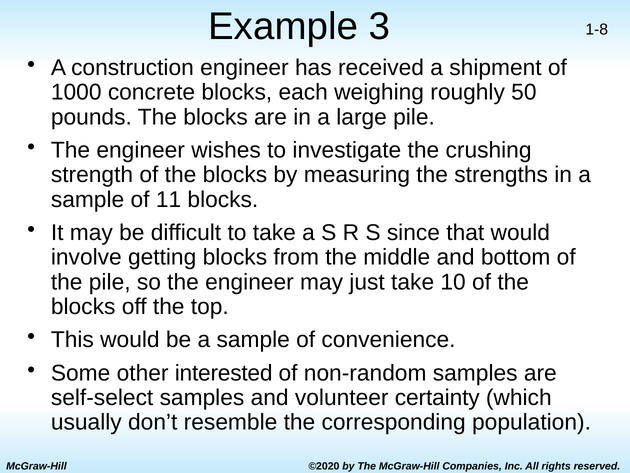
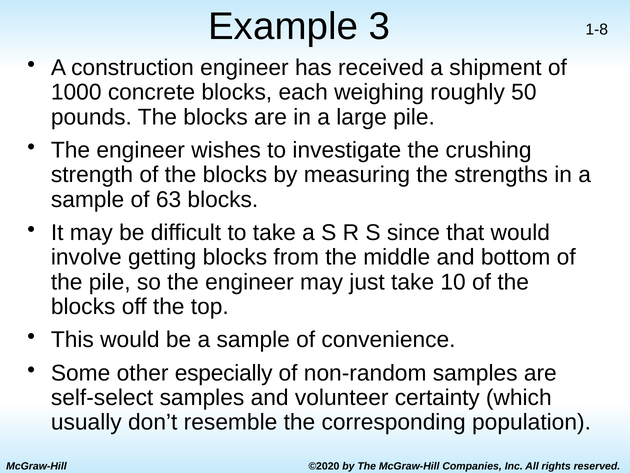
11: 11 -> 63 (169, 199)
interested: interested -> especially (224, 373)
